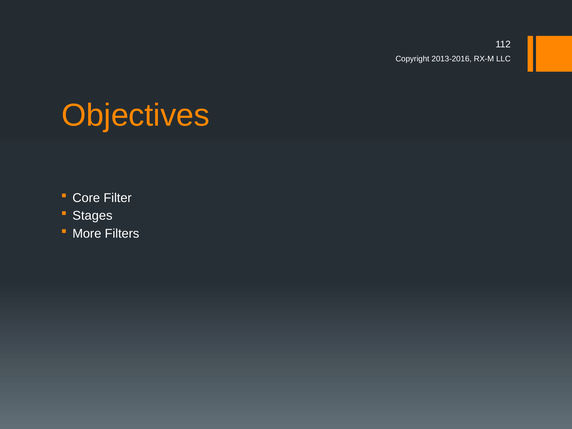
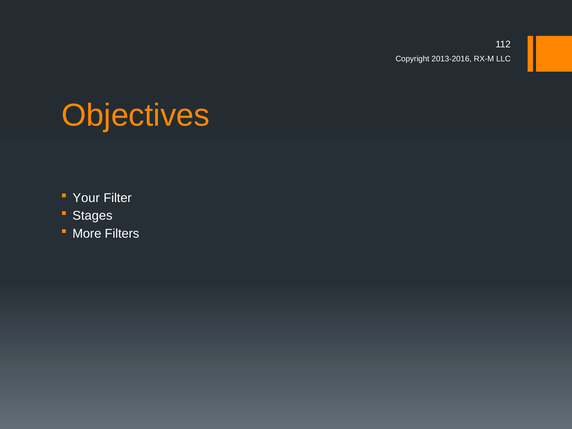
Core: Core -> Your (86, 198)
